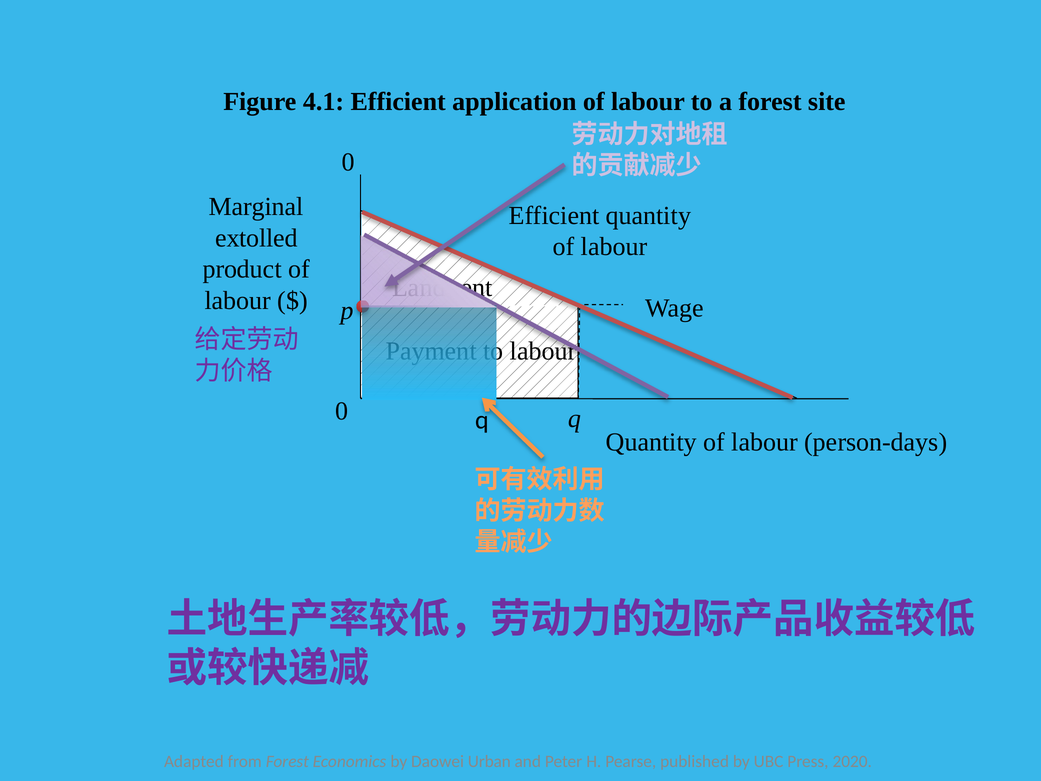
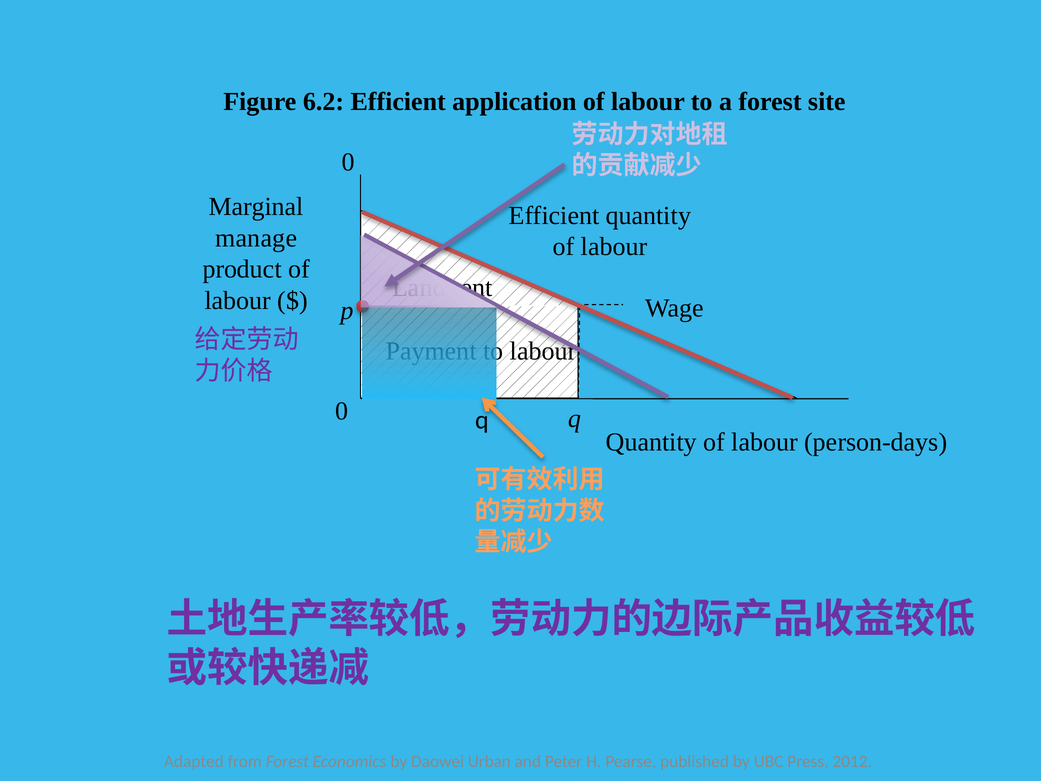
4.1: 4.1 -> 6.2 (323, 101)
extolled: extolled -> manage (256, 238)
2020: 2020 -> 2012 (852, 761)
